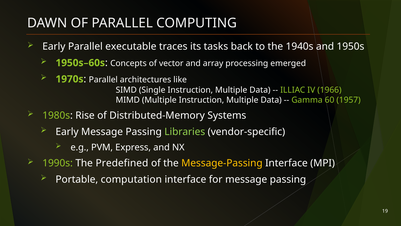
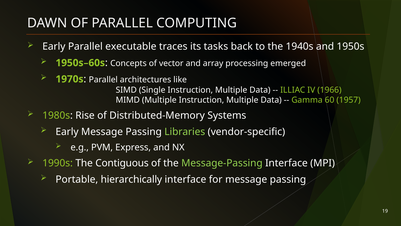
Predefined: Predefined -> Contiguous (122, 163)
Message-Passing colour: yellow -> light green (222, 163)
computation: computation -> hierarchically (131, 179)
